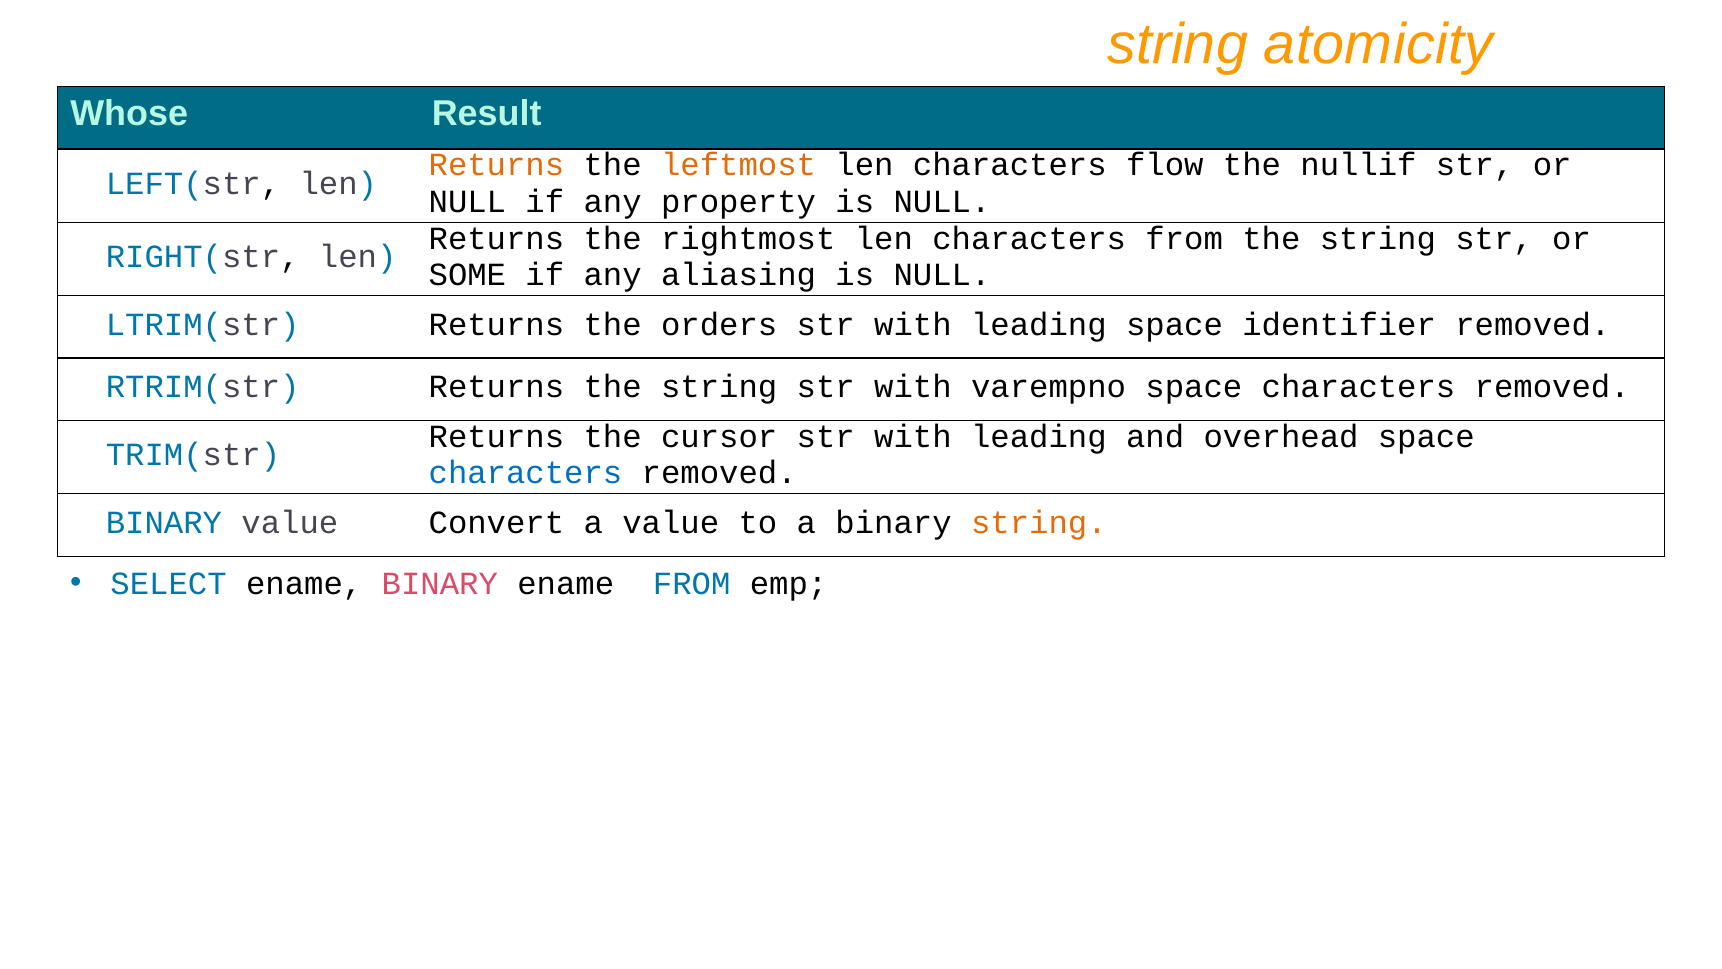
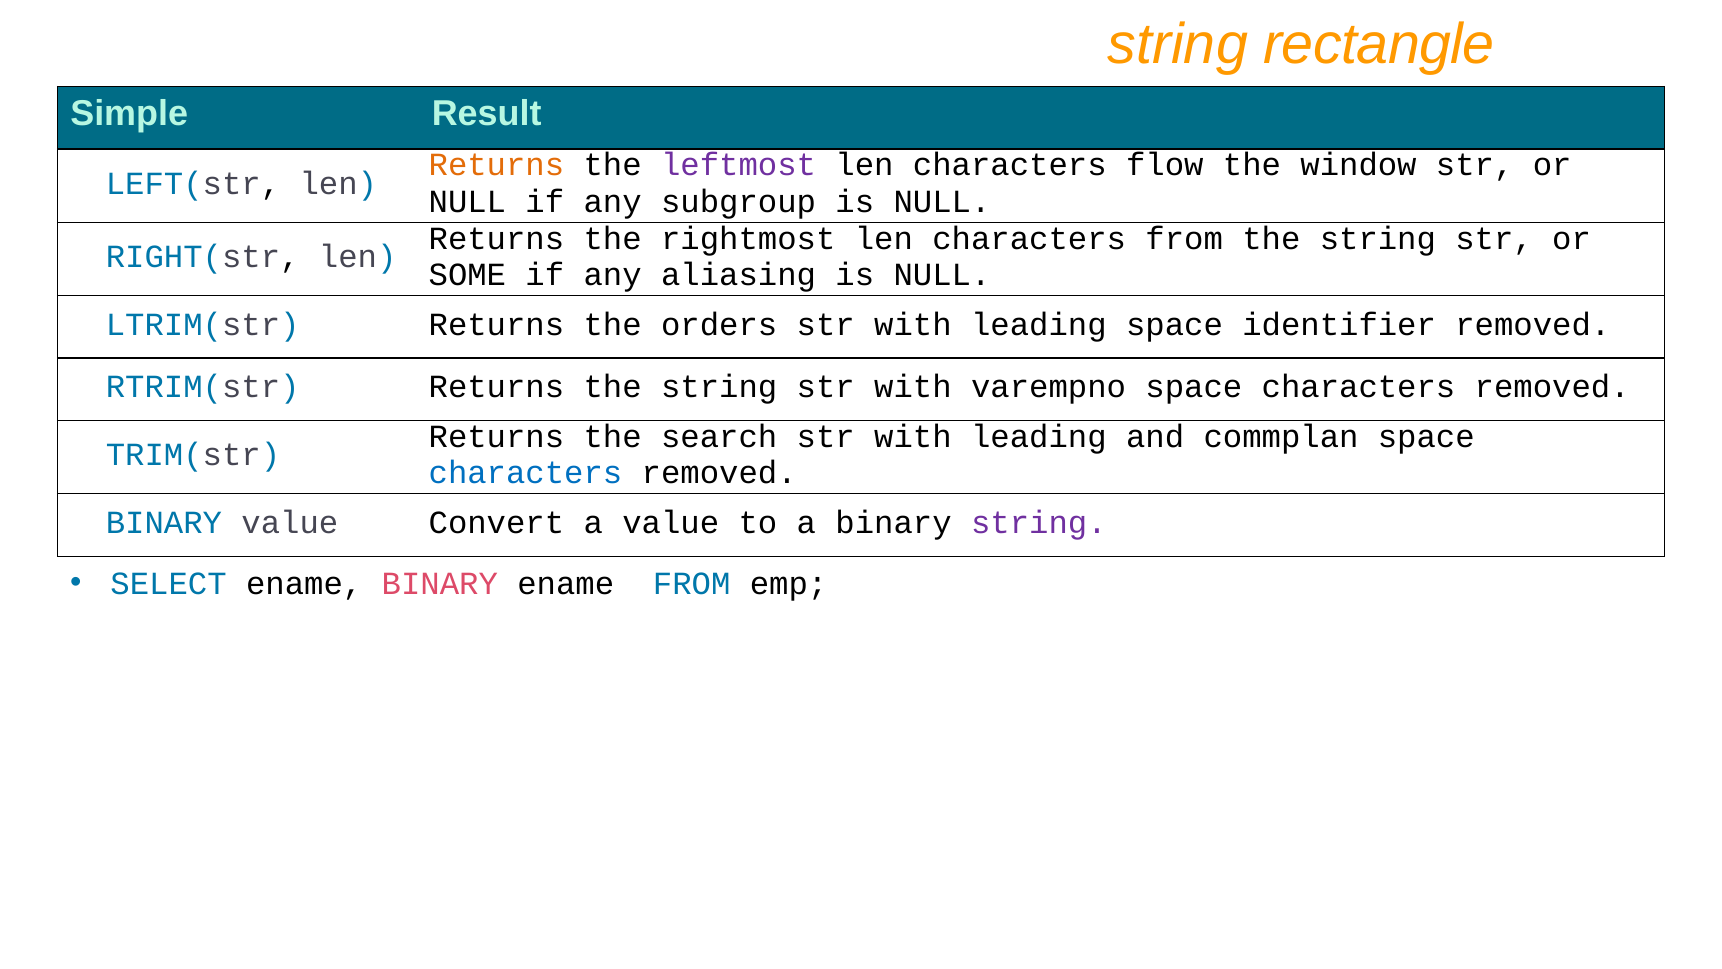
atomicity: atomicity -> rectangle (1379, 45)
Whose: Whose -> Simple (129, 114)
leftmost colour: orange -> purple (739, 165)
nullif: nullif -> window (1359, 165)
property: property -> subgroup (739, 202)
cursor: cursor -> search (719, 437)
overhead: overhead -> commplan (1281, 437)
string colour: orange -> purple (1039, 523)
